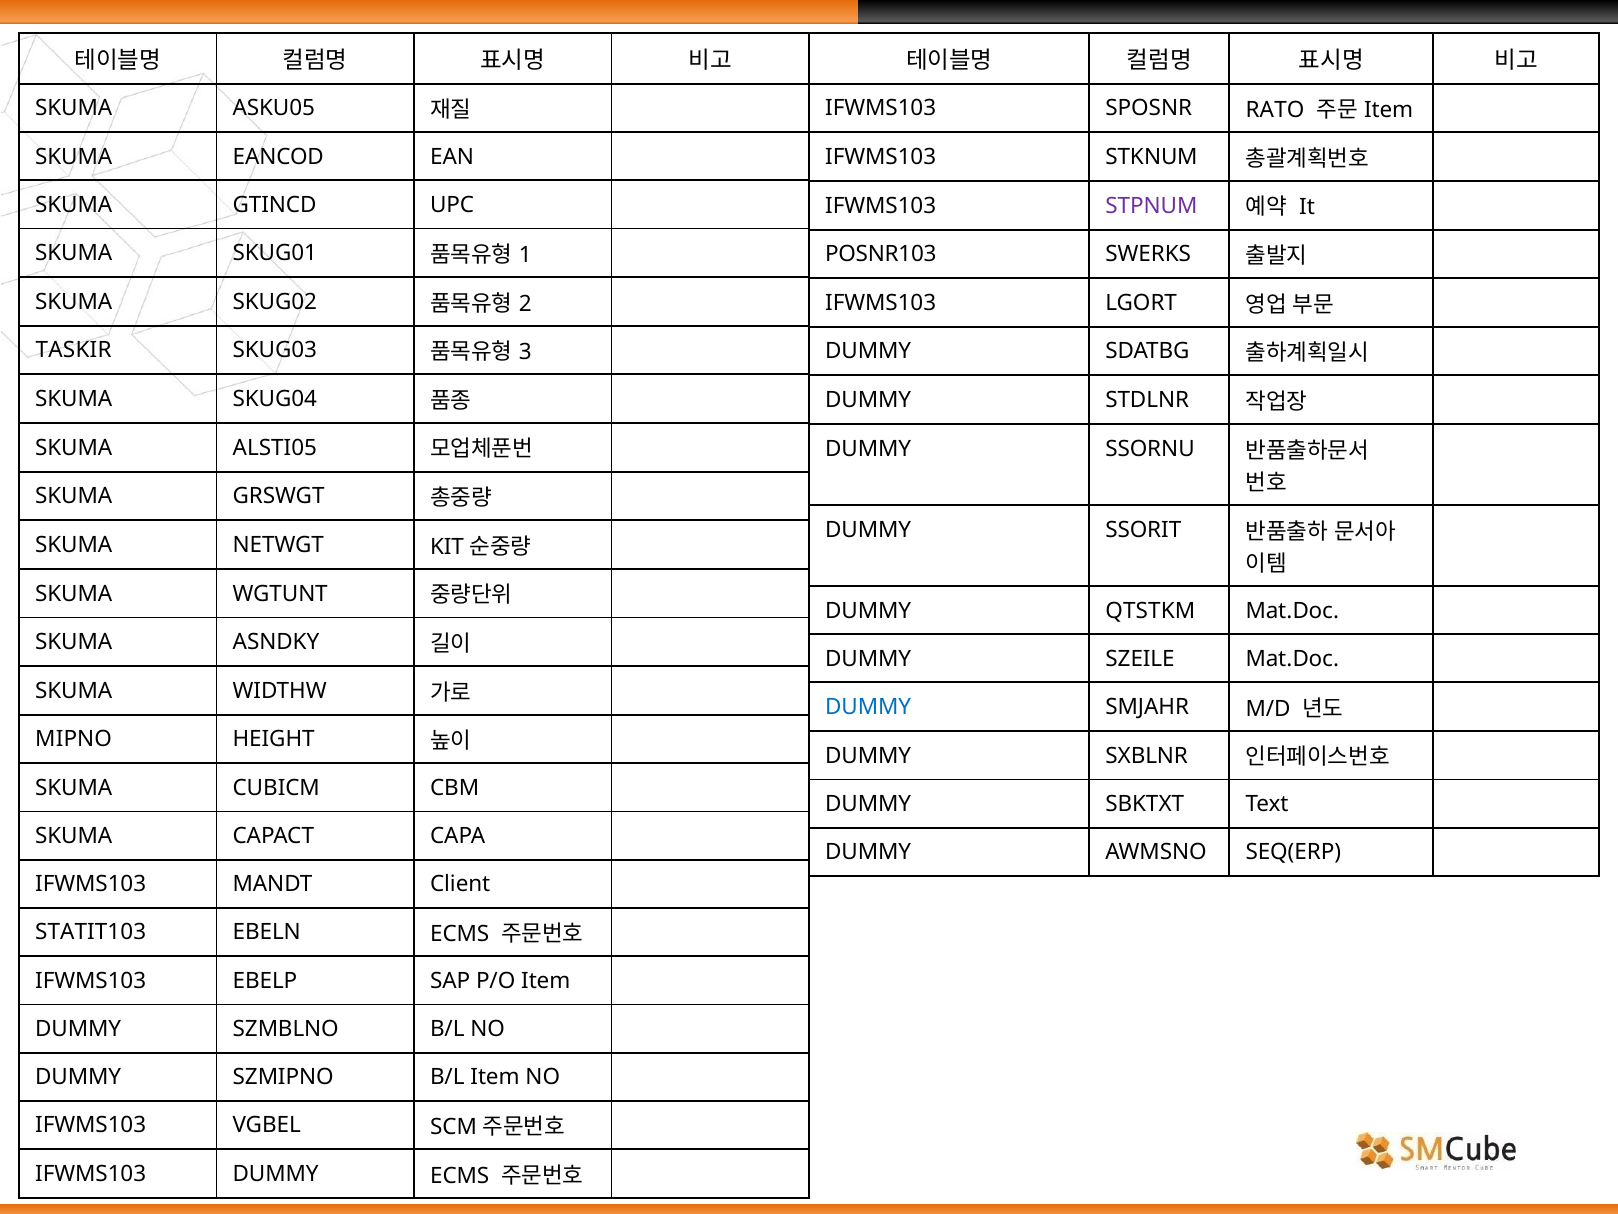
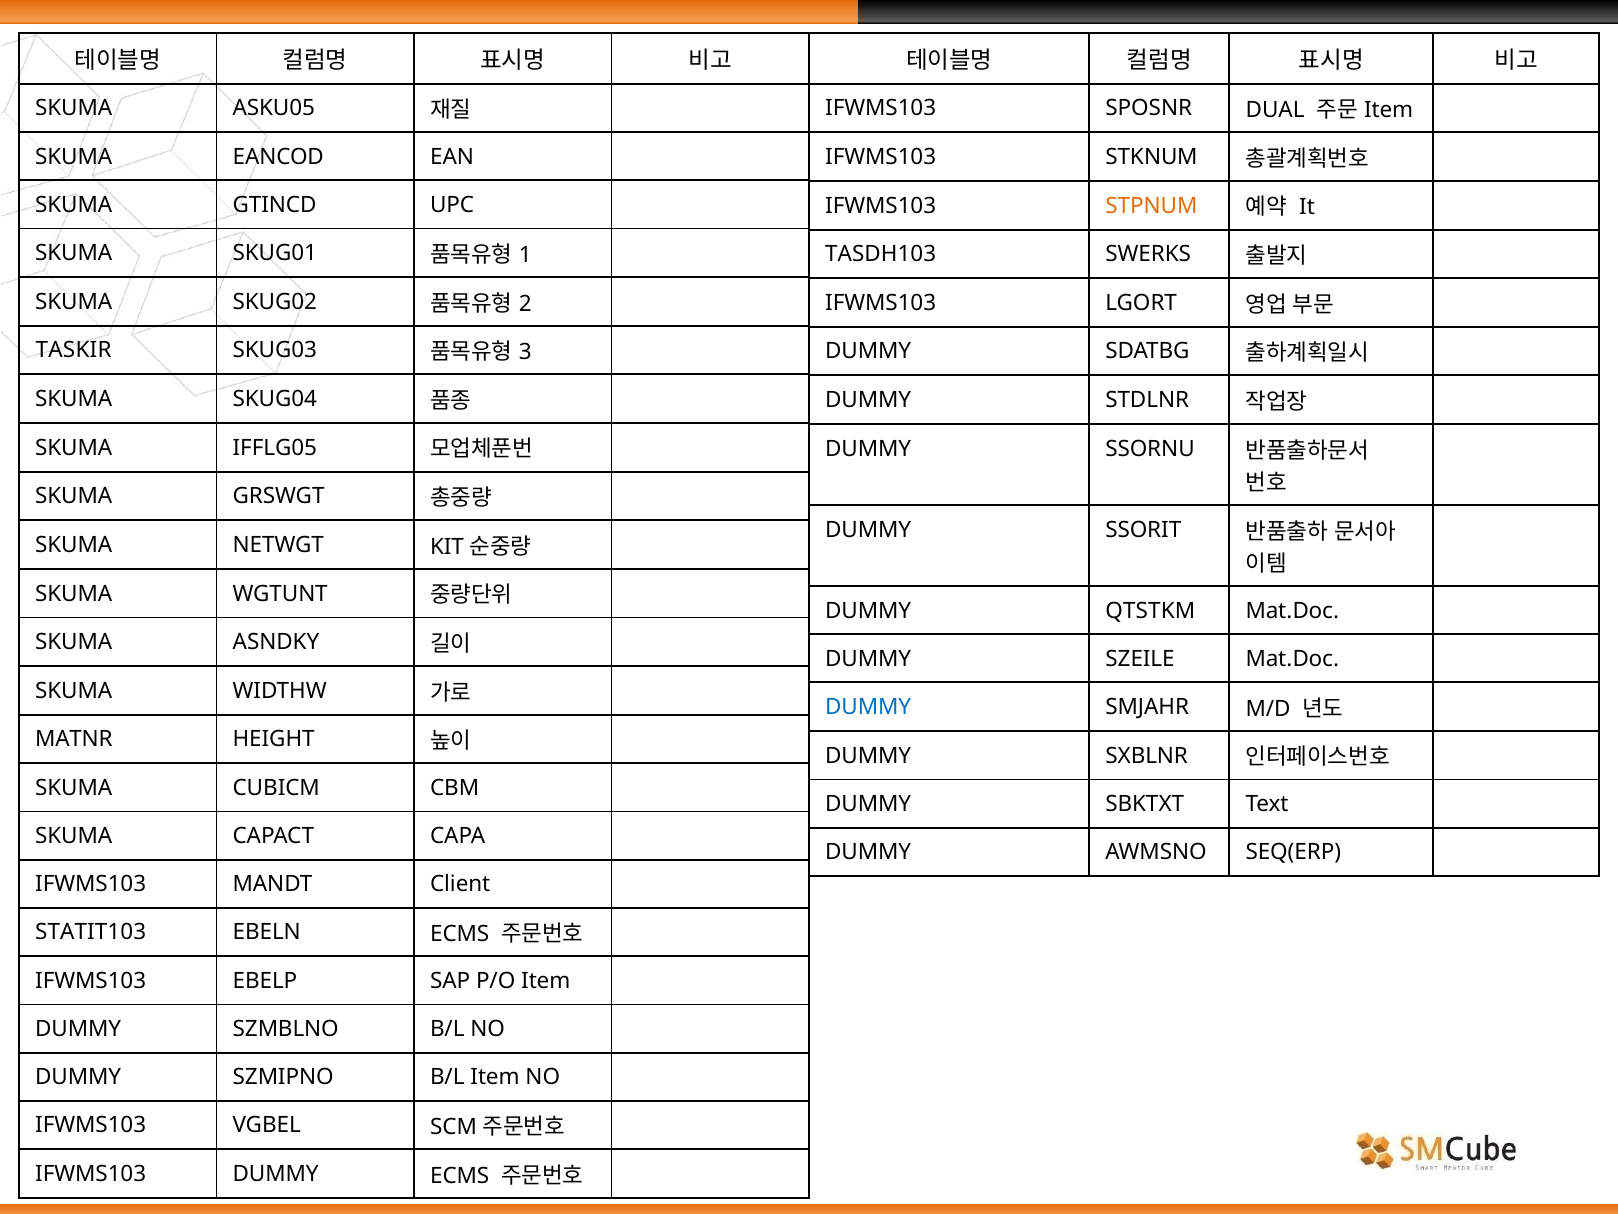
RATO: RATO -> DUAL (1275, 110)
STPNUM colour: purple -> orange (1151, 206)
POSNR103: POSNR103 -> TASDH103 (881, 254)
ALSTI05: ALSTI05 -> IFFLG05 (275, 448)
MIPNO: MIPNO -> MATNR (74, 739)
